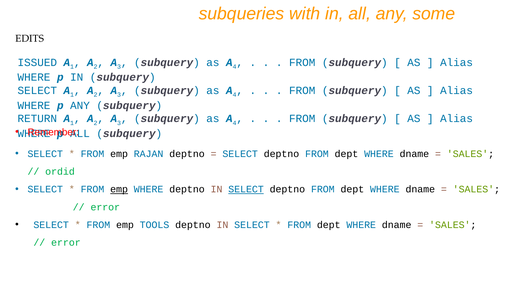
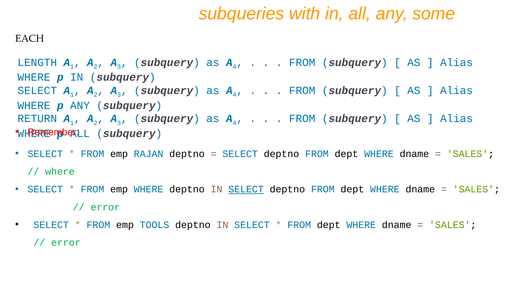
EDITS: EDITS -> EACH (30, 38)
ISSUED: ISSUED -> LENGTH (37, 62)
ordid: ordid -> where (60, 171)
emp underline: present -> none (119, 189)
